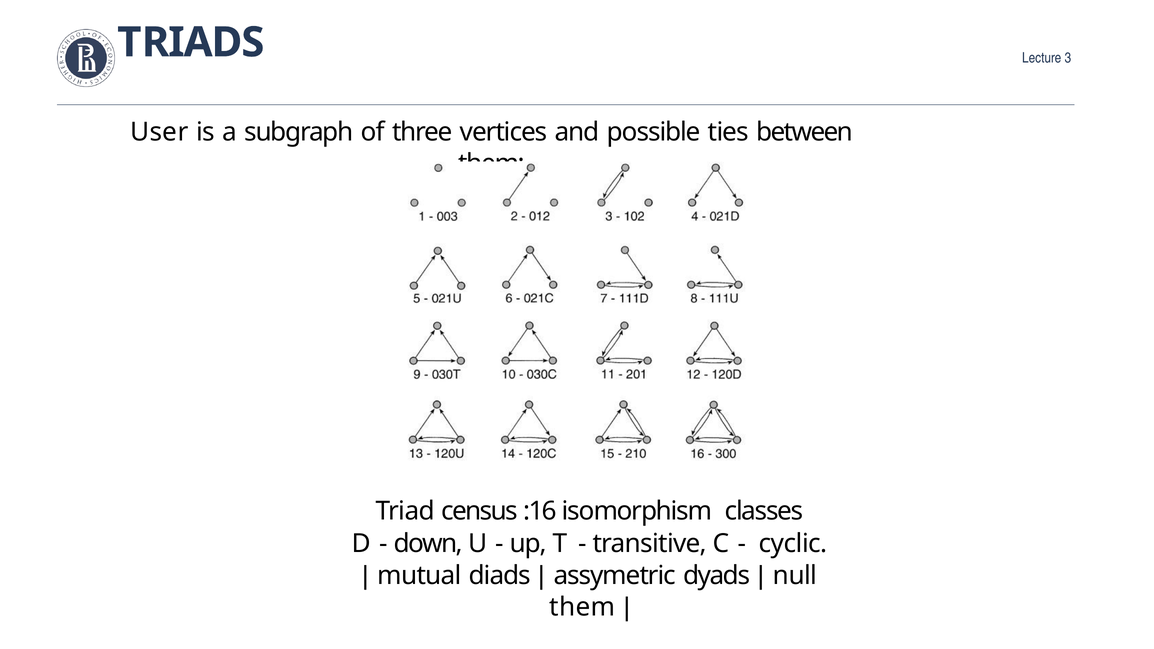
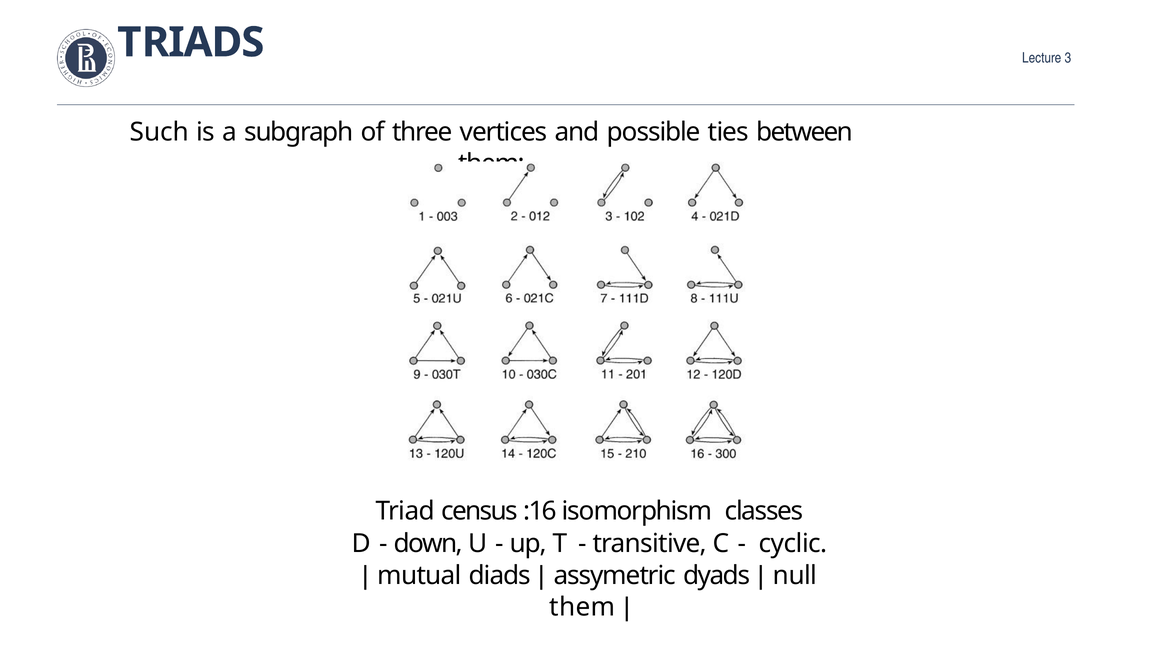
User: User -> Such (159, 132)
